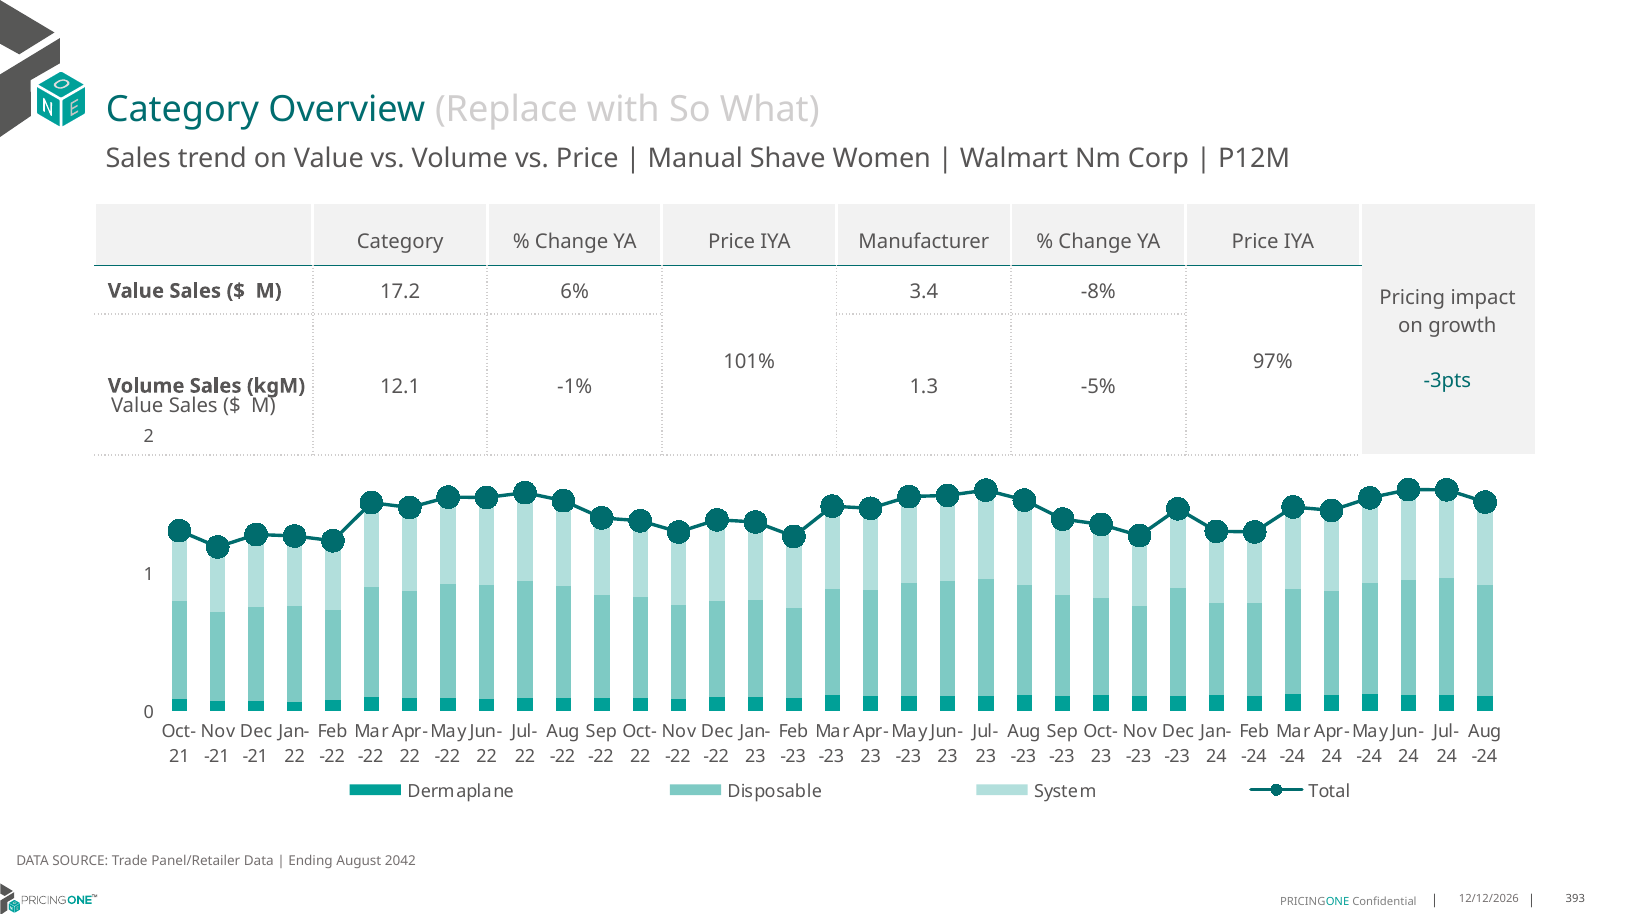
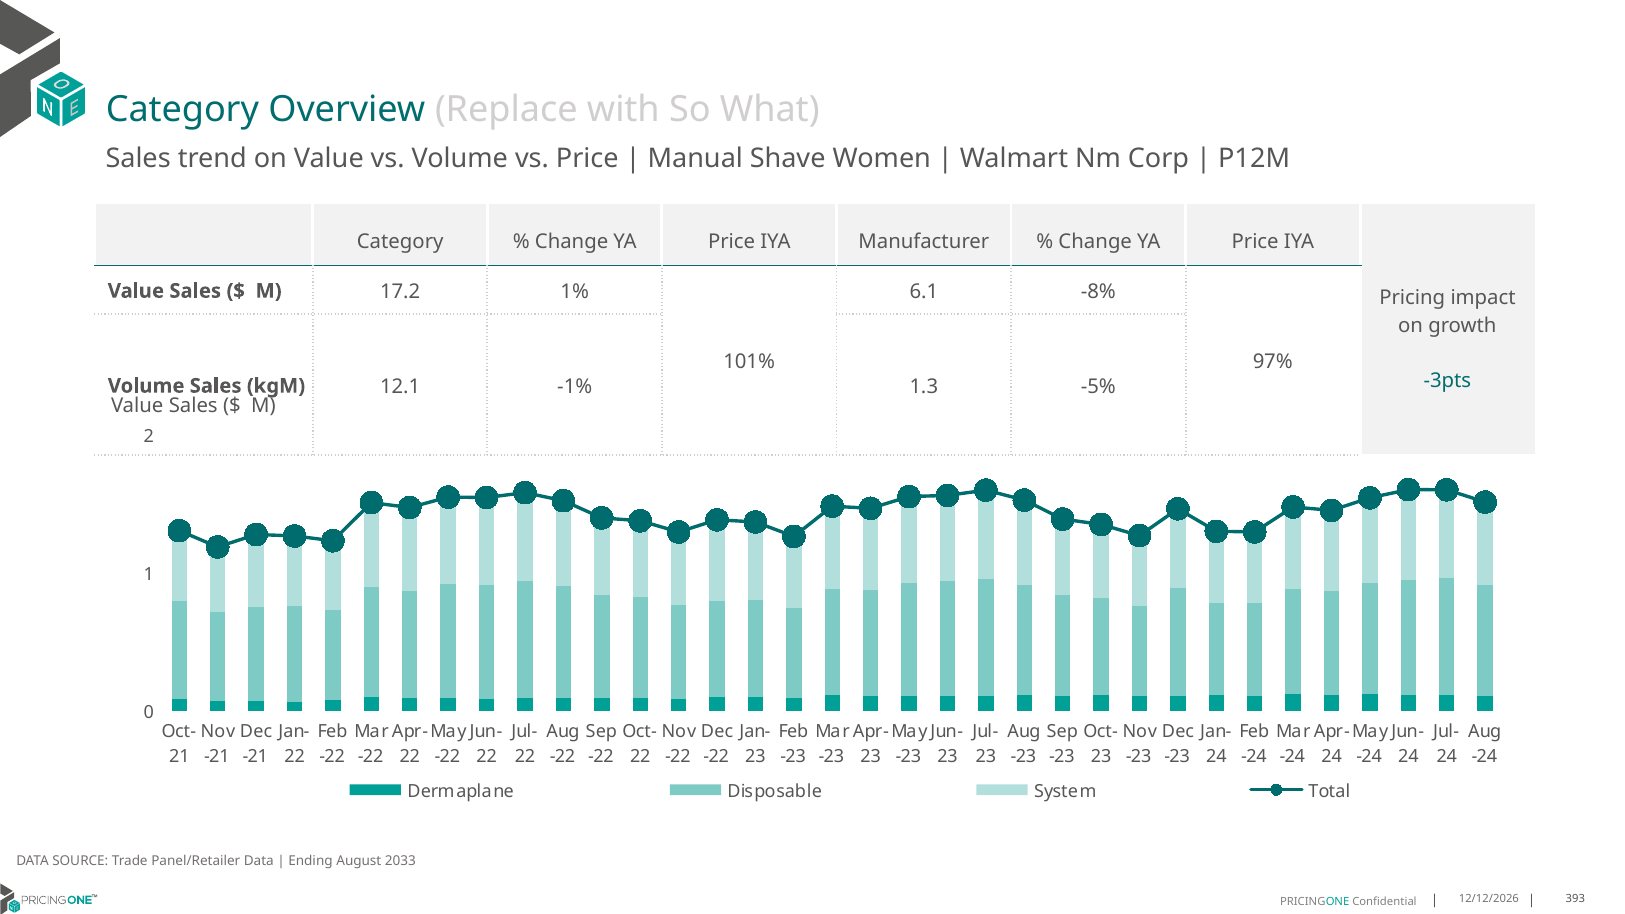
3.4: 3.4 -> 6.1 (924, 292)
6%: 6% -> 1% (575, 292)
2042: 2042 -> 2033 (400, 861)
